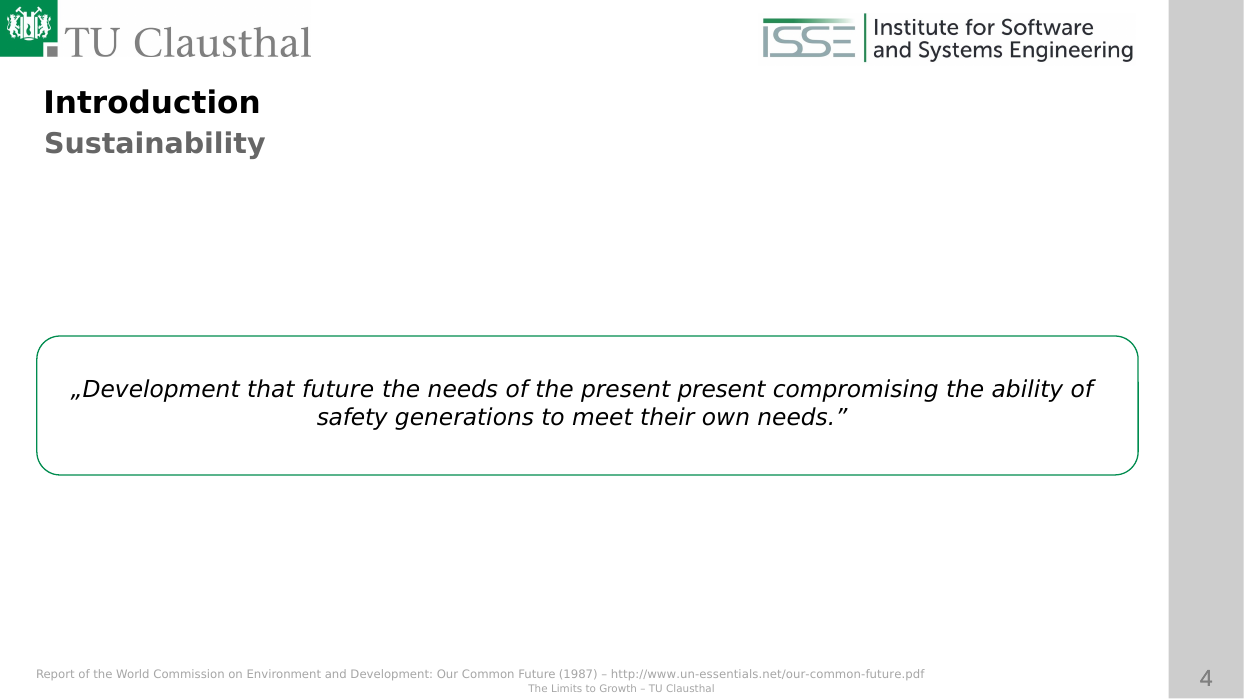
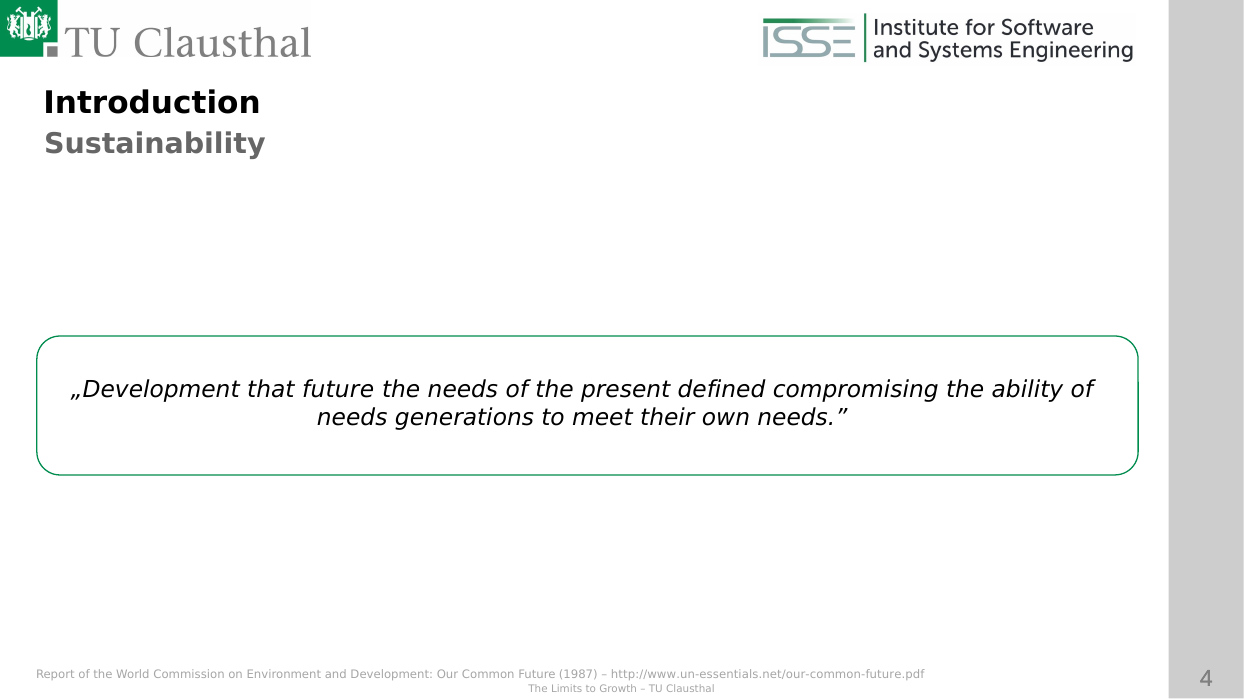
present present: present -> defined (721, 390)
safety: safety -> needs (352, 418)
